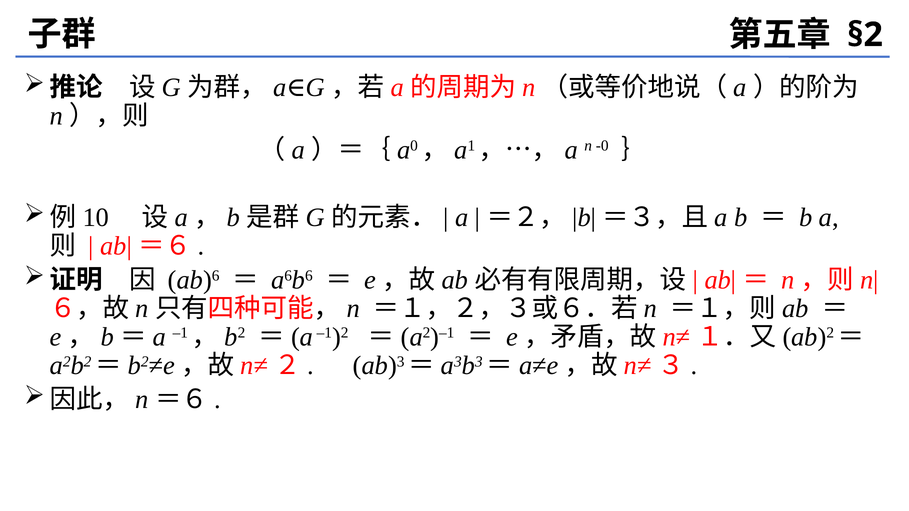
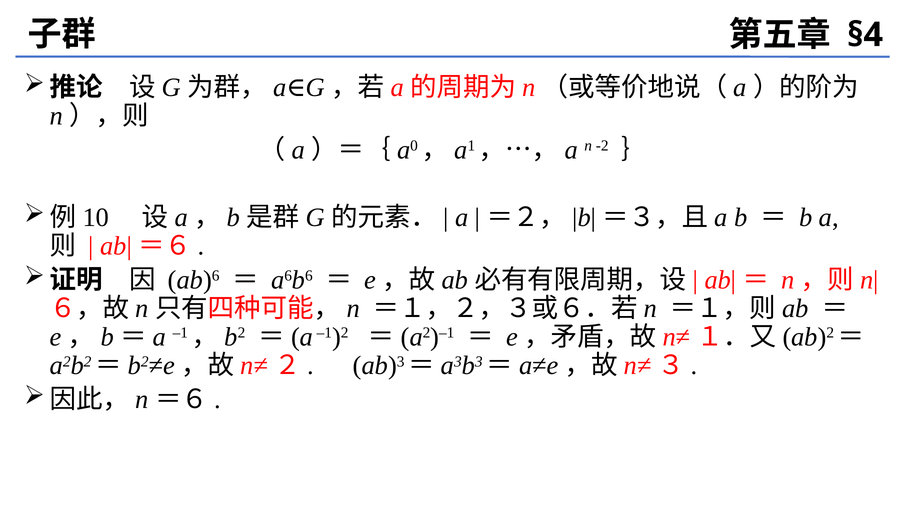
§2: §2 -> §4 (865, 35)
-0: -0 -> -2 (602, 146)
